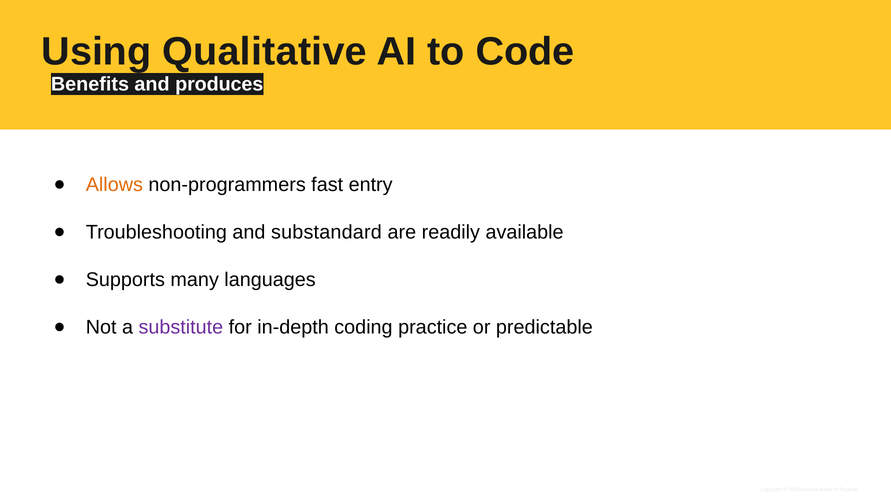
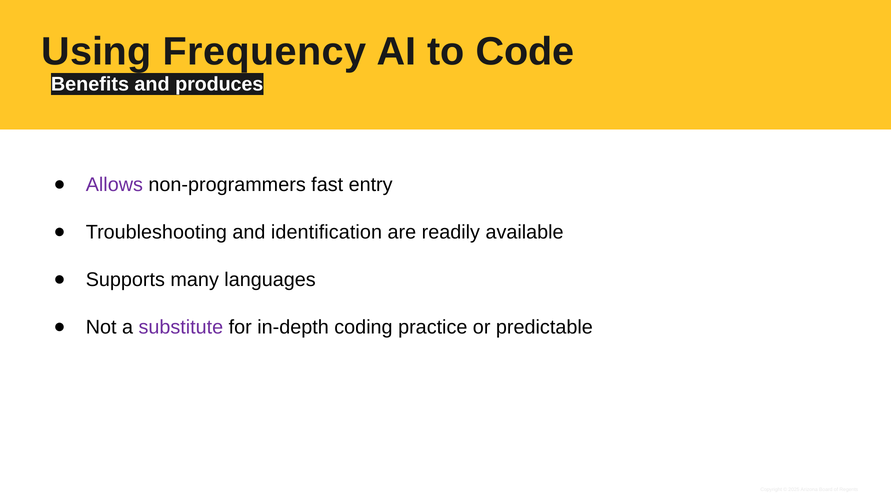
Qualitative: Qualitative -> Frequency (265, 52)
Allows colour: orange -> purple (114, 185)
substandard: substandard -> identification (326, 232)
